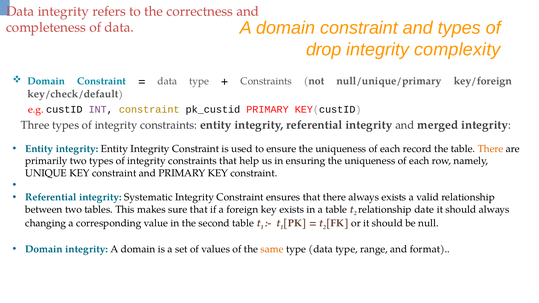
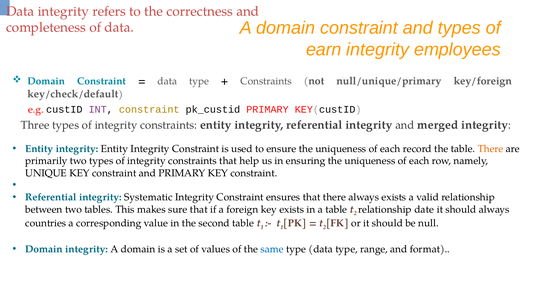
drop: drop -> earn (324, 50)
complexity: complexity -> employees (457, 50)
changing: changing -> countries (46, 223)
same colour: orange -> blue (272, 249)
